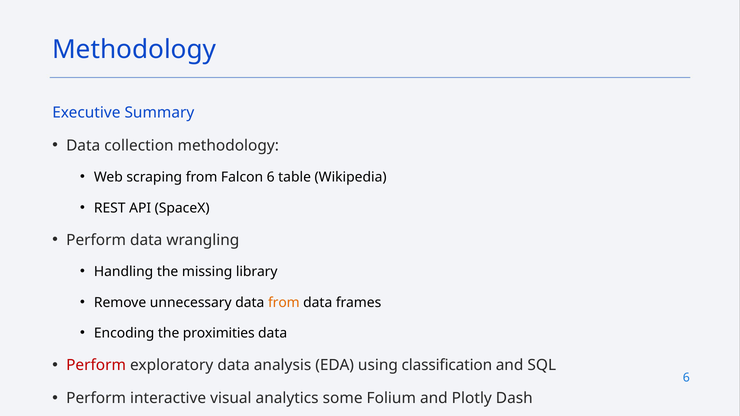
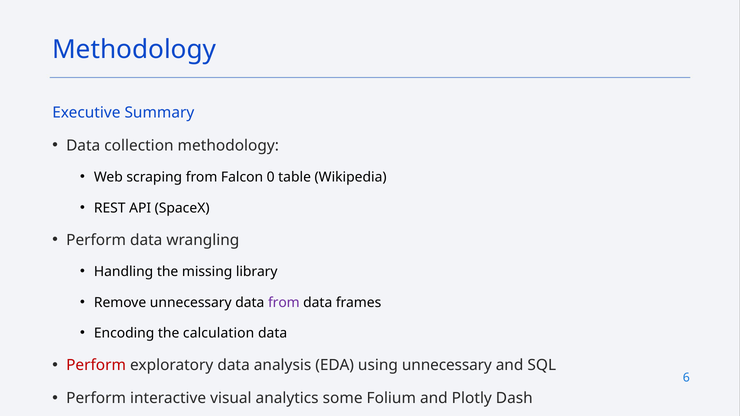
Falcon 6: 6 -> 0 (271, 177)
from colour: orange -> purple (284, 303)
proximities: proximities -> calculation (219, 333)
using classification: classification -> unnecessary (447, 366)
